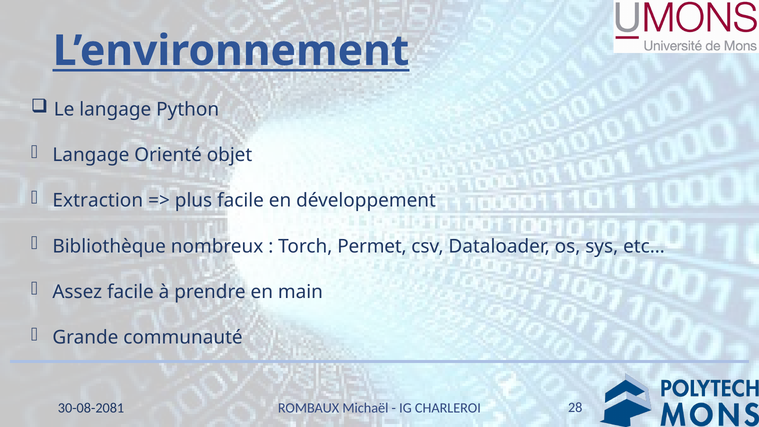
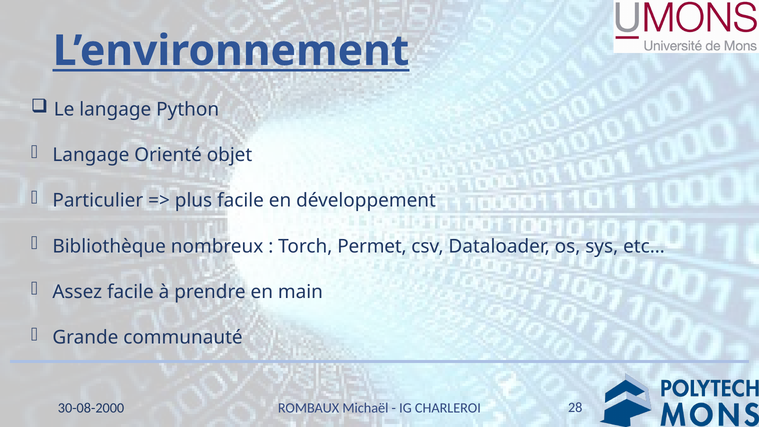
Extraction: Extraction -> Particulier (98, 201)
30-08-2081: 30-08-2081 -> 30-08-2000 (91, 408)
